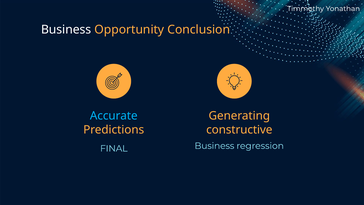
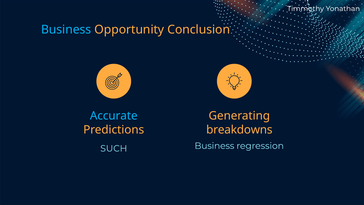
Business colour: white -> light blue (66, 29)
constructive: constructive -> breakdowns (239, 130)
FINAL: FINAL -> SUCH (114, 148)
